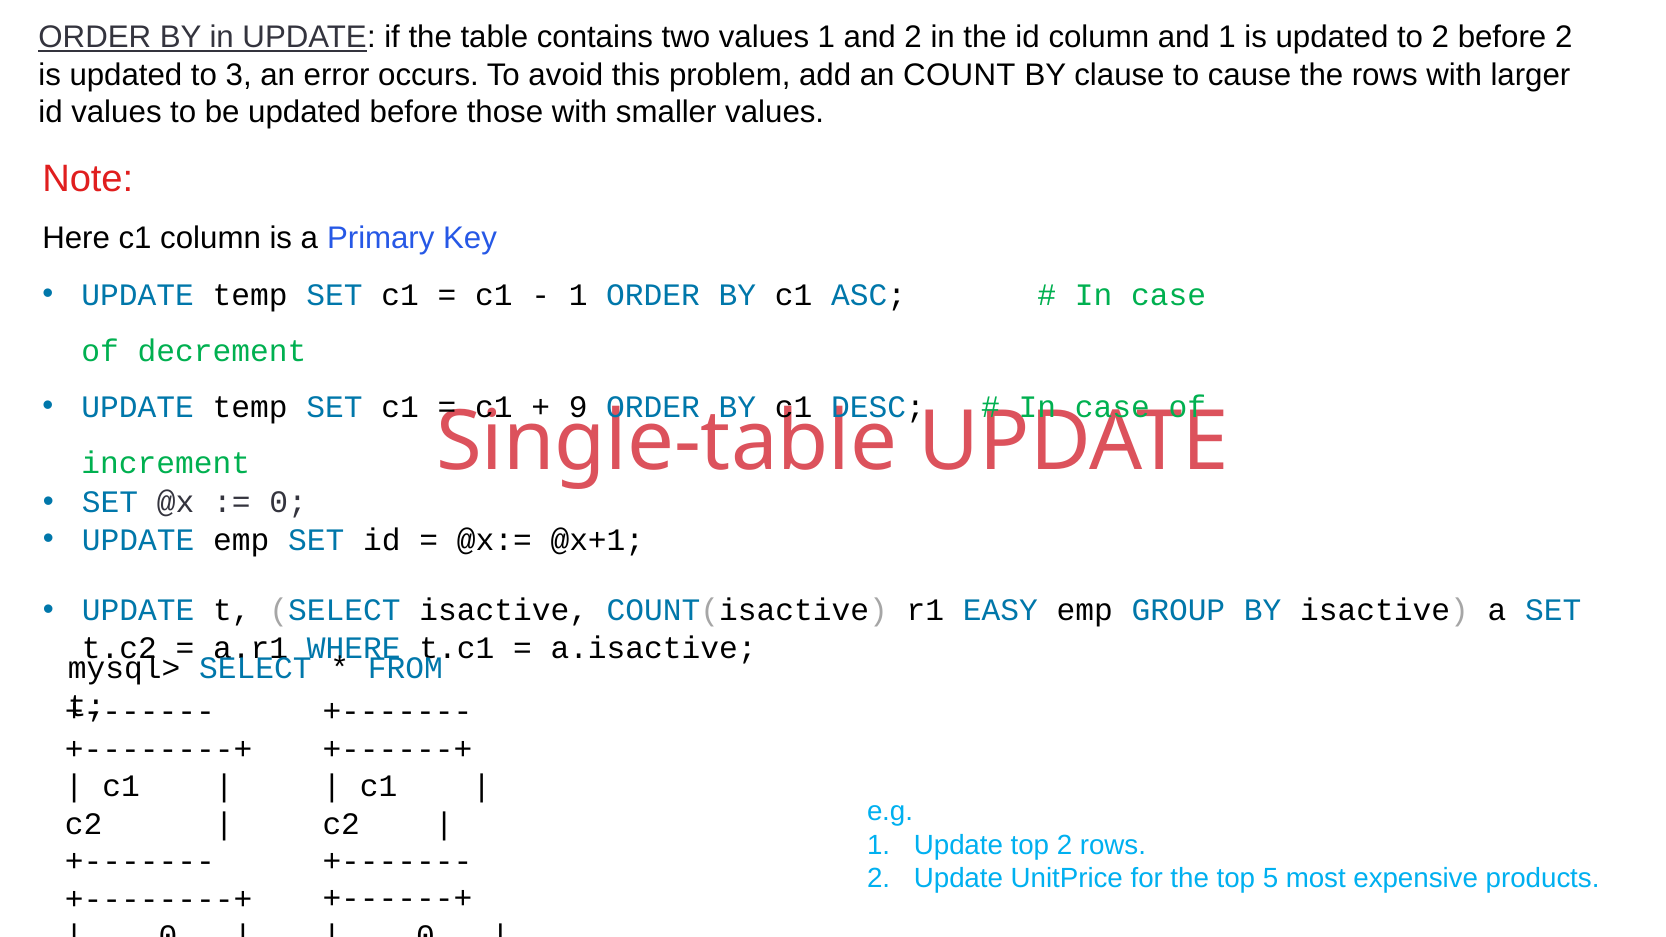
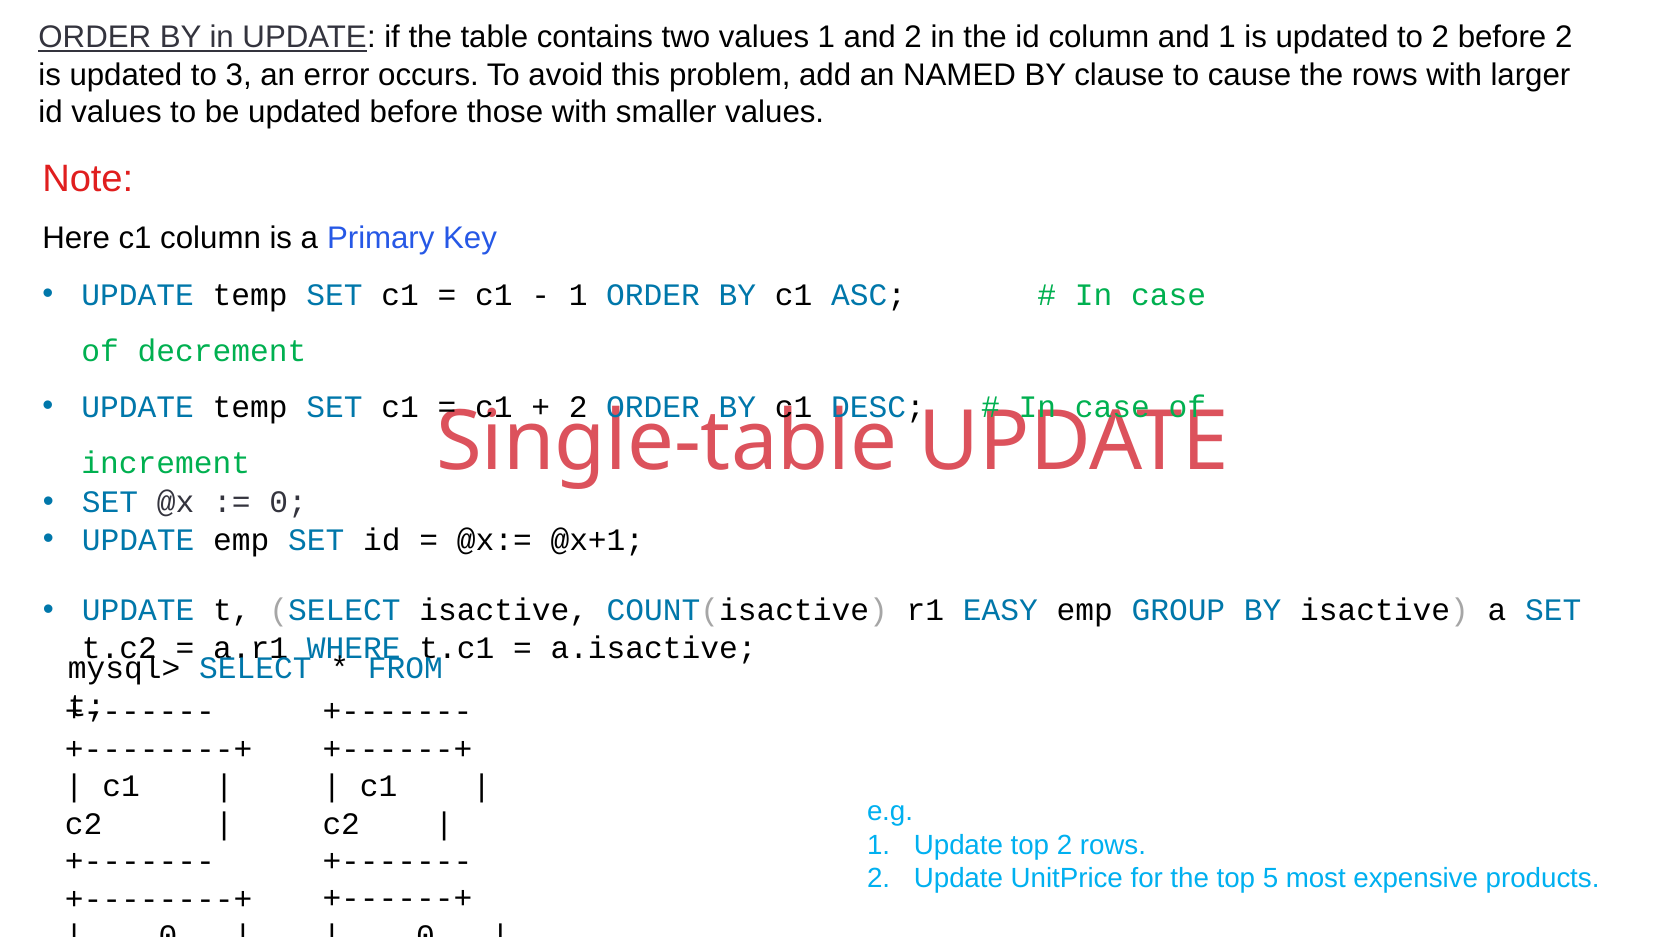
COUNT: COUNT -> NAMED (959, 75)
9: 9 -> 2 (578, 407)
